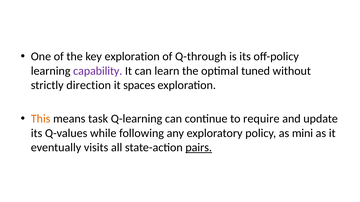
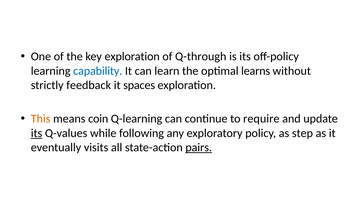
capability colour: purple -> blue (98, 71)
tuned: tuned -> learns (256, 71)
direction: direction -> feedback (89, 85)
task: task -> coin (98, 119)
its underline: none -> present (37, 133)
mini: mini -> step (302, 133)
